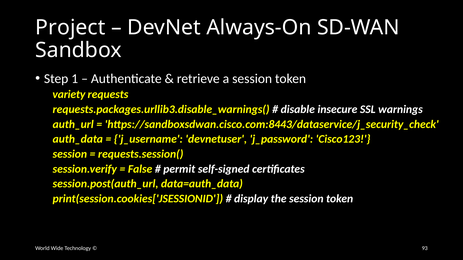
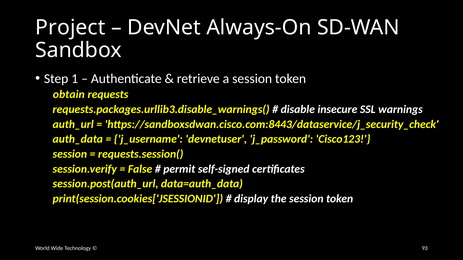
variety: variety -> obtain (69, 95)
